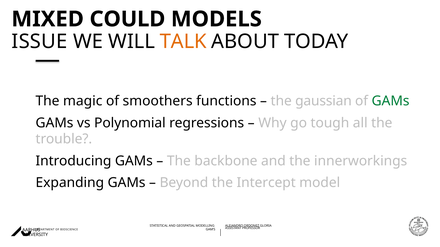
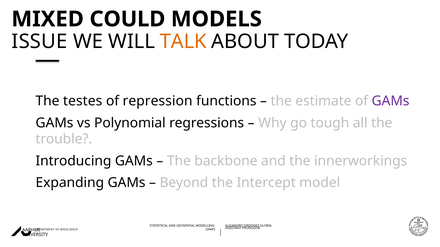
magic: magic -> testes (83, 101)
smoothers: smoothers -> repression (158, 101)
gaussian: gaussian -> estimate (323, 101)
GAMs colour: green -> purple (391, 101)
